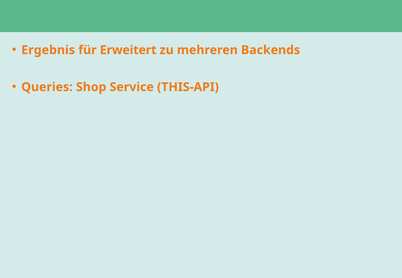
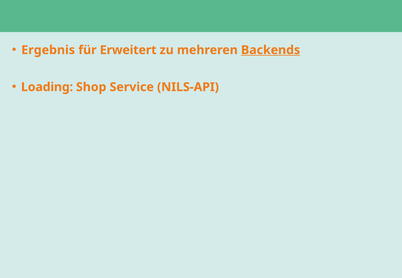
Backends underline: none -> present (271, 50)
Queries: Queries -> Loading (47, 87)
THIS-API: THIS-API -> NILS-API (188, 87)
